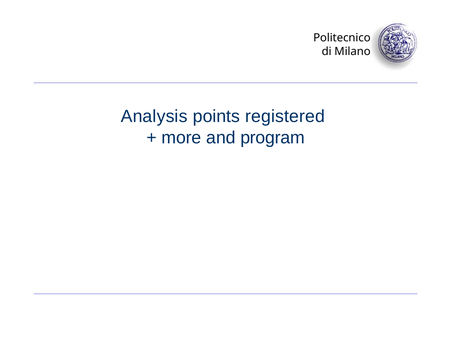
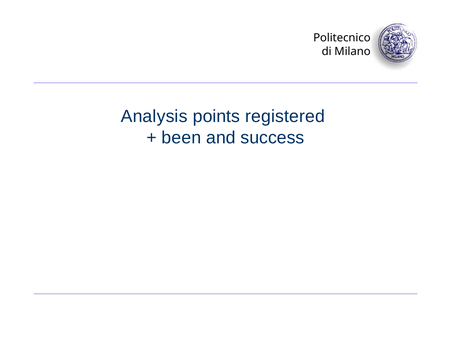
more: more -> been (181, 137)
program: program -> success (272, 137)
